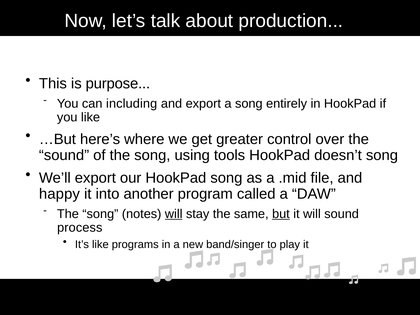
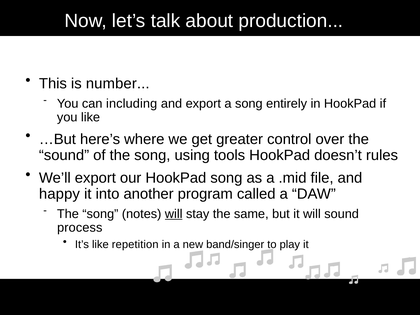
purpose: purpose -> number (118, 84)
doesn’t song: song -> rules (382, 155)
but underline: present -> none (281, 214)
programs: programs -> repetition (135, 244)
